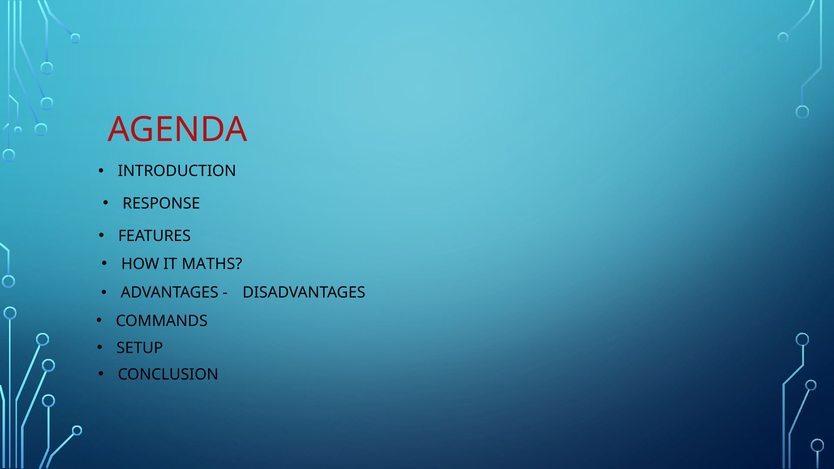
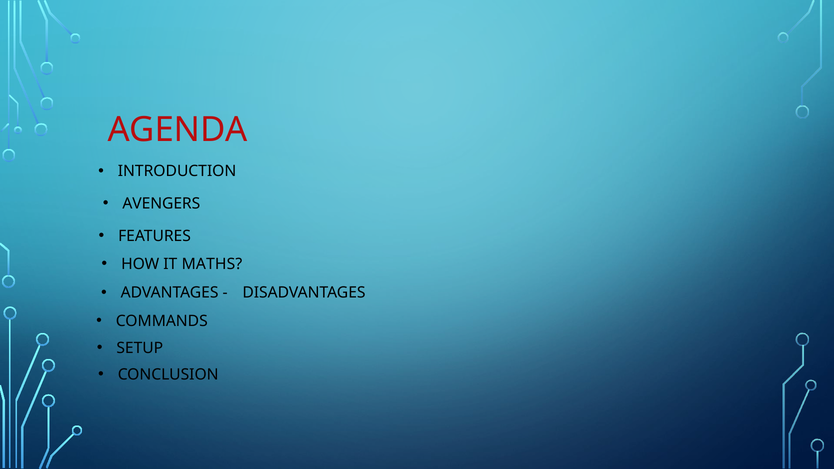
RESPONSE: RESPONSE -> AVENGERS (161, 204)
